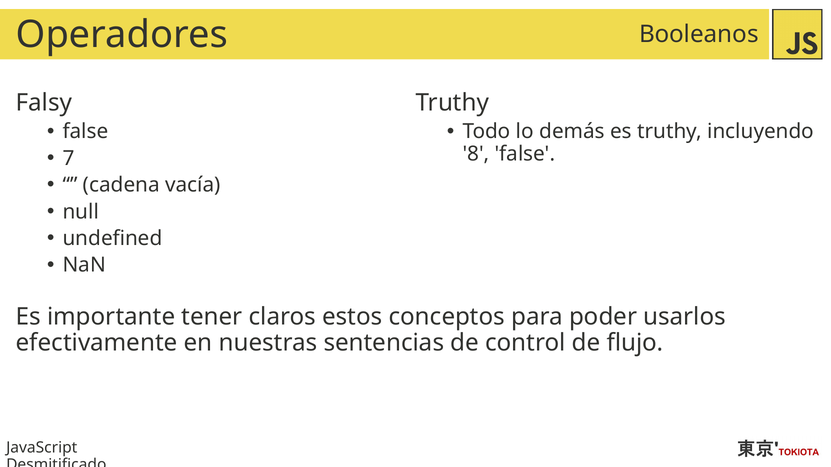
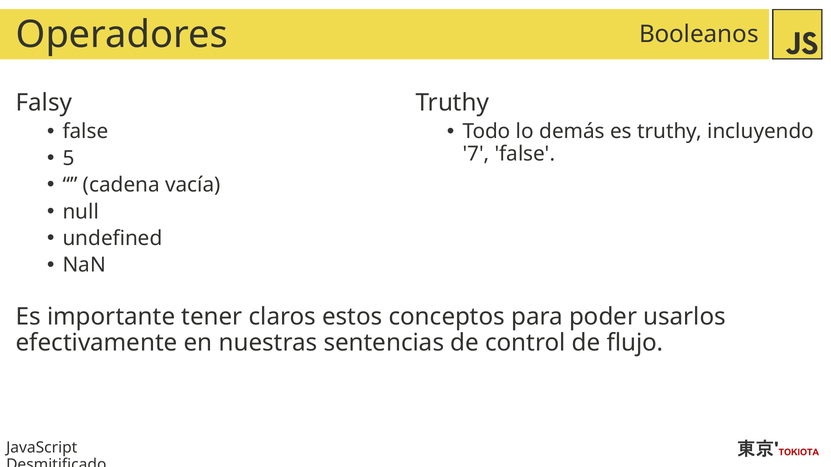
7: 7 -> 5 (69, 158)
8: 8 -> 7 (476, 154)
